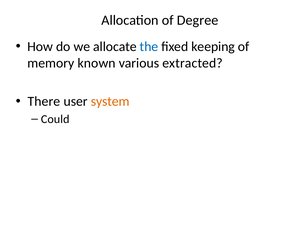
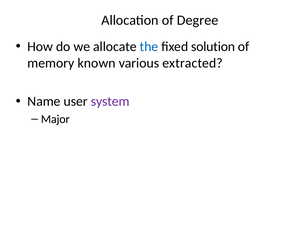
keeping: keeping -> solution (213, 47)
There: There -> Name (44, 101)
system colour: orange -> purple (110, 101)
Could: Could -> Major (55, 119)
